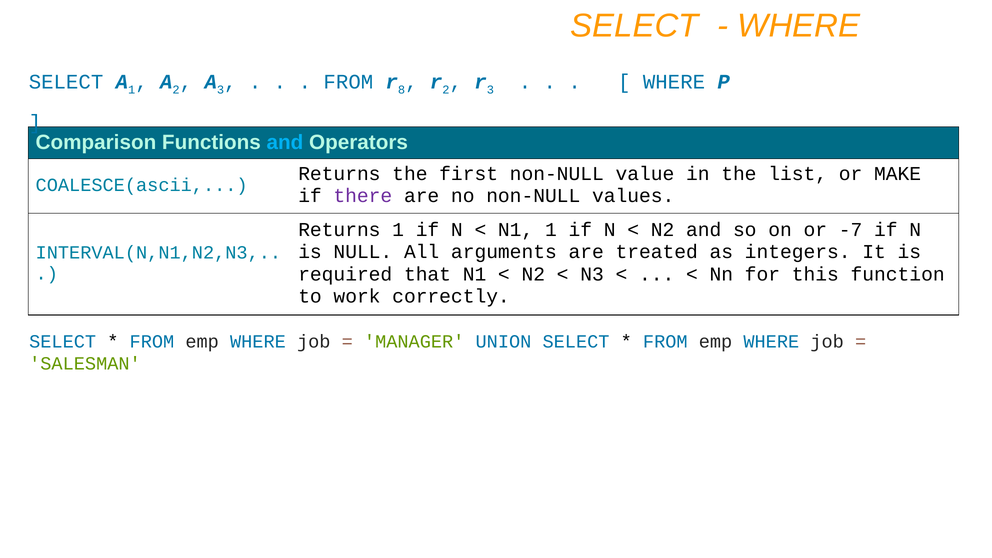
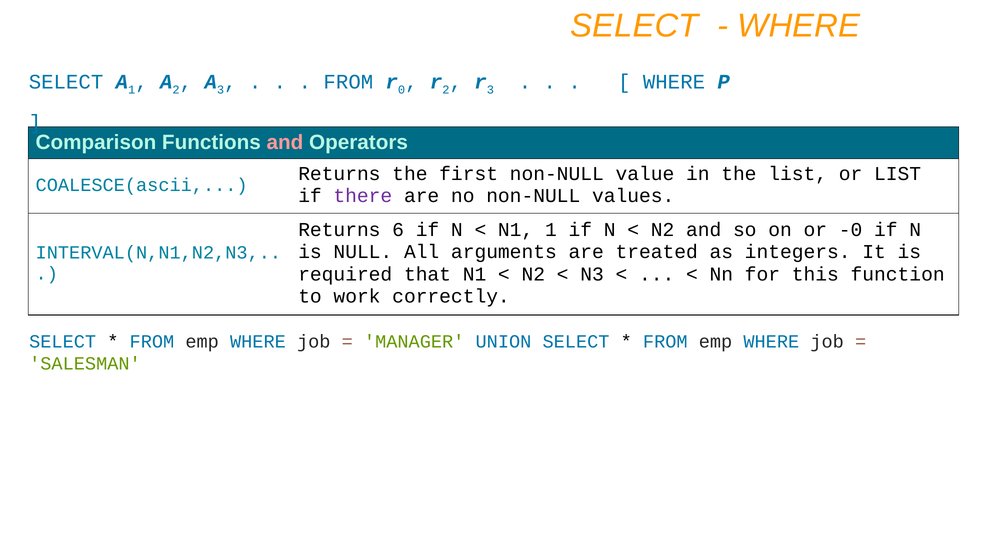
8: 8 -> 0 (402, 90)
and colour: light blue -> pink (285, 142)
or MAKE: MAKE -> LIST (898, 174)
Returns 1: 1 -> 6 (398, 230)
-7: -7 -> -0 (851, 230)
